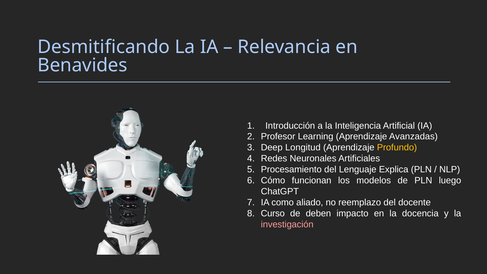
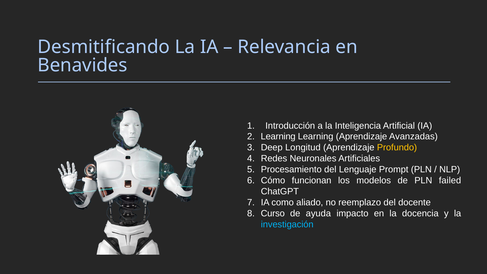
Profesor: Profesor -> Learning (278, 137)
Explica: Explica -> Prompt (394, 169)
luego: luego -> failed (450, 180)
deben: deben -> ayuda (318, 213)
investigación colour: pink -> light blue (287, 224)
